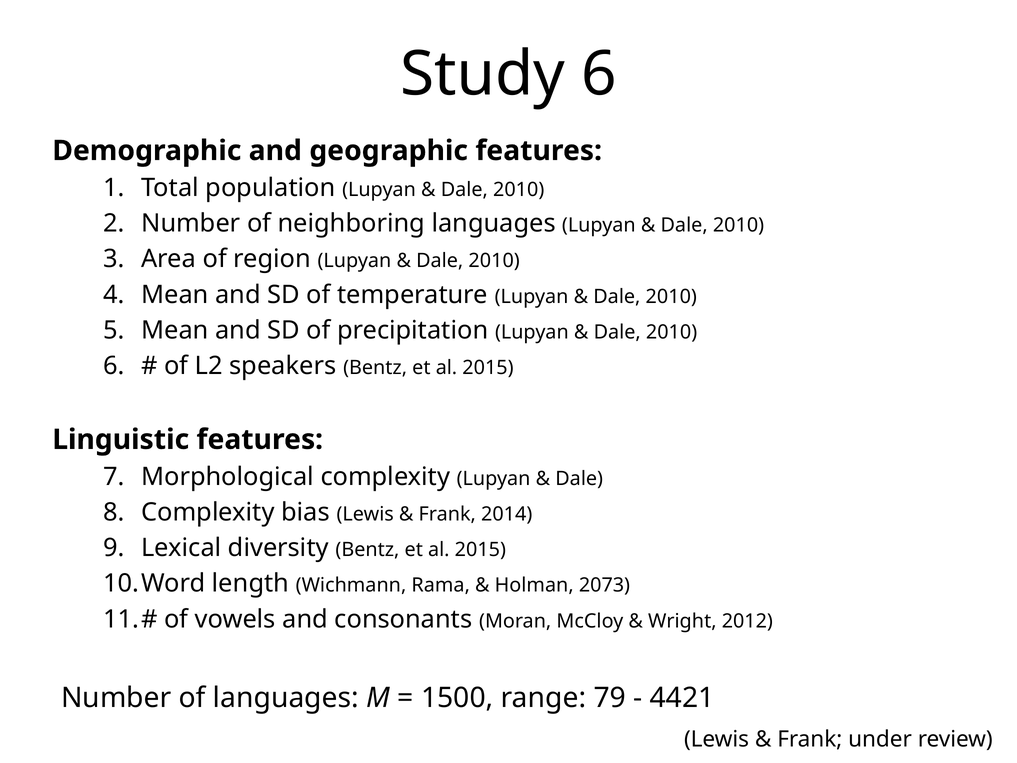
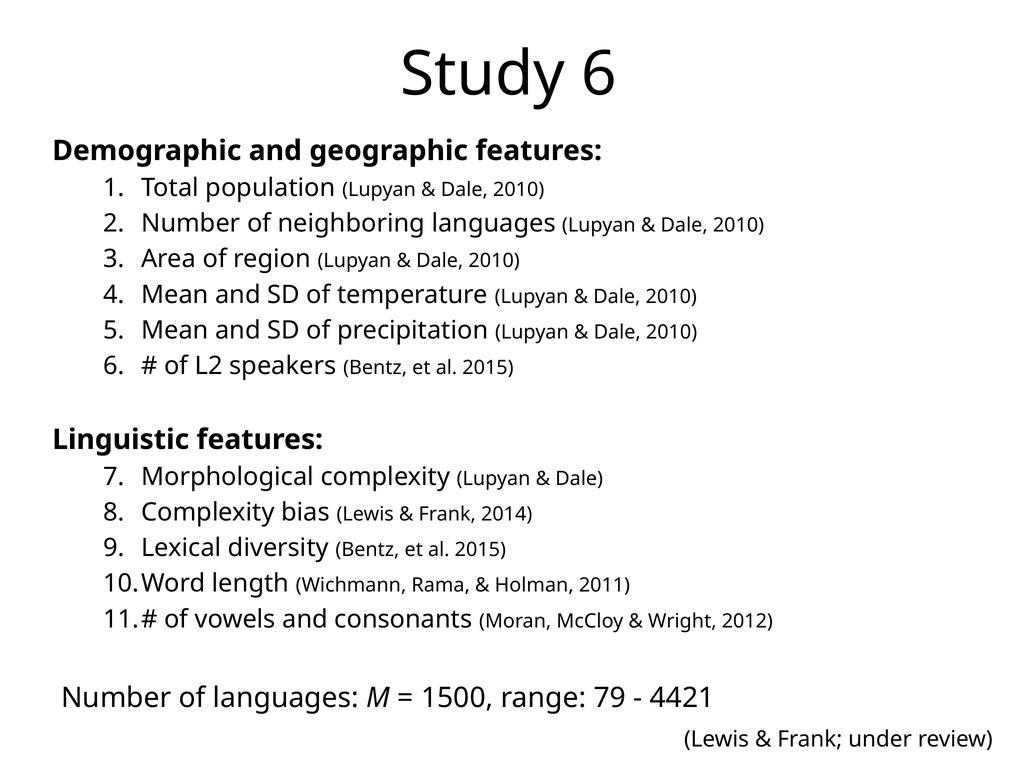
2073: 2073 -> 2011 (604, 585)
